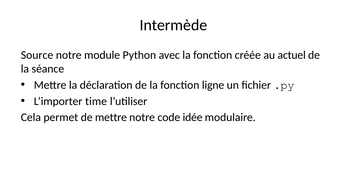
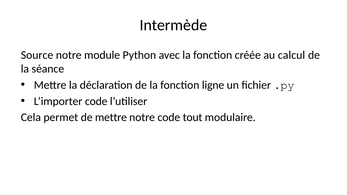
actuel: actuel -> calcul (292, 55)
L’importer time: time -> code (96, 101)
idée: idée -> tout (193, 117)
